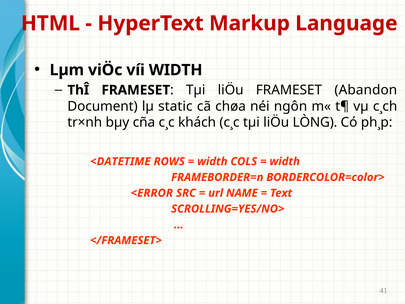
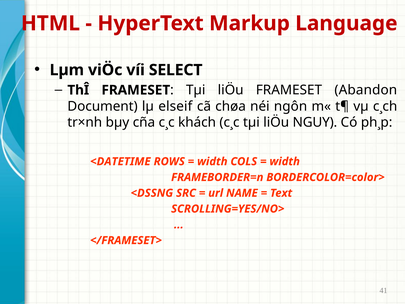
víi WIDTH: WIDTH -> SELECT (176, 70)
static: static -> elseif (175, 106)
LÒNG: LÒNG -> NGUY (315, 122)
<ERROR: <ERROR -> <DSSNG (152, 193)
